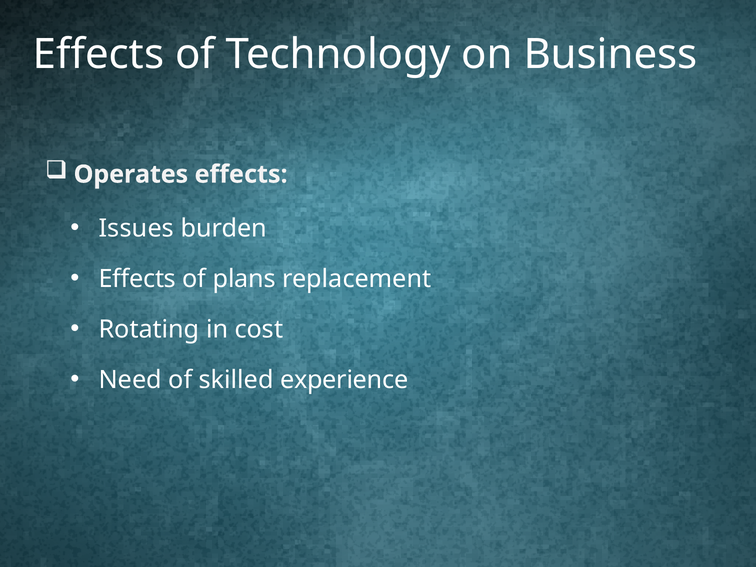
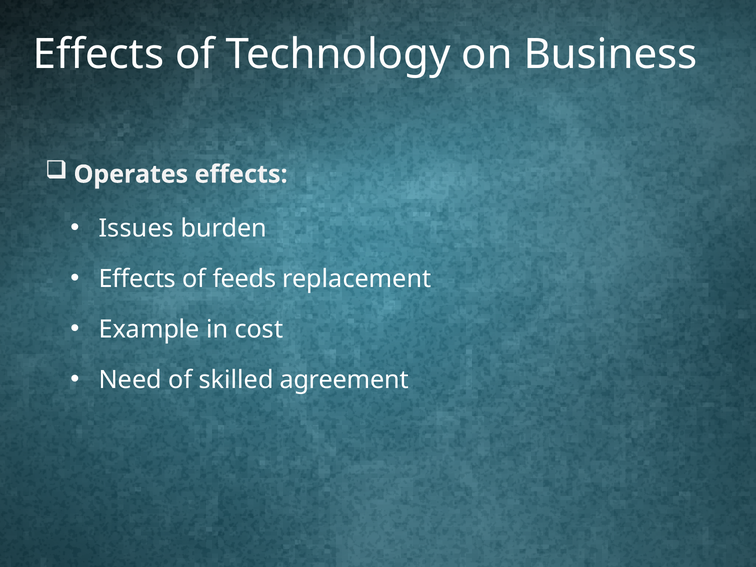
plans: plans -> feeds (244, 279)
Rotating: Rotating -> Example (149, 329)
experience: experience -> agreement (344, 380)
